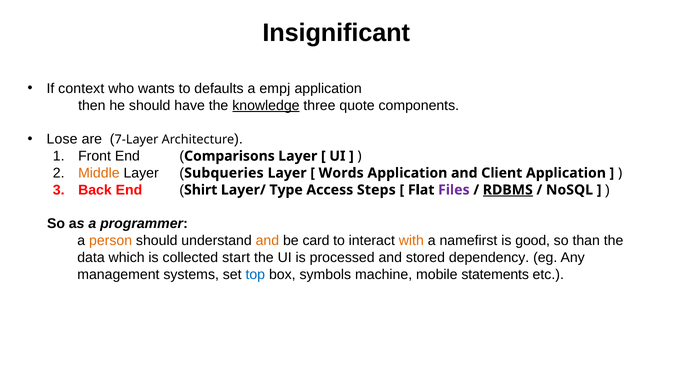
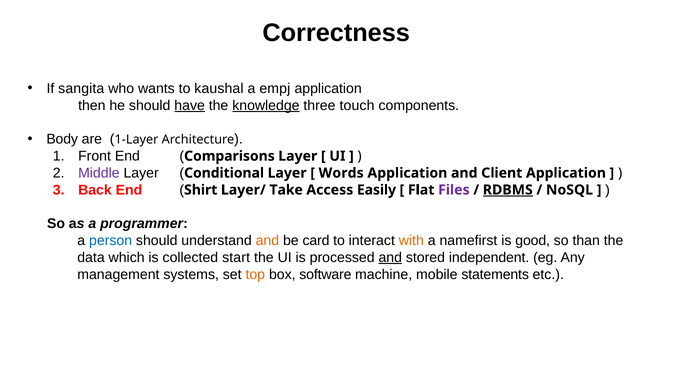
Insignificant: Insignificant -> Correctness (336, 33)
context: context -> sangita (81, 88)
defaults: defaults -> kaushal (219, 88)
have underline: none -> present (190, 105)
quote: quote -> touch (357, 105)
Lose: Lose -> Body (62, 139)
7-Layer: 7-Layer -> 1-Layer (136, 140)
Middle colour: orange -> purple (99, 173)
Subqueries: Subqueries -> Conditional (224, 173)
Type: Type -> Take (286, 190)
Steps: Steps -> Easily (376, 190)
person colour: orange -> blue (111, 240)
and underline: none -> present (390, 257)
dependency: dependency -> independent (489, 257)
top colour: blue -> orange (255, 274)
symbols: symbols -> software (325, 274)
